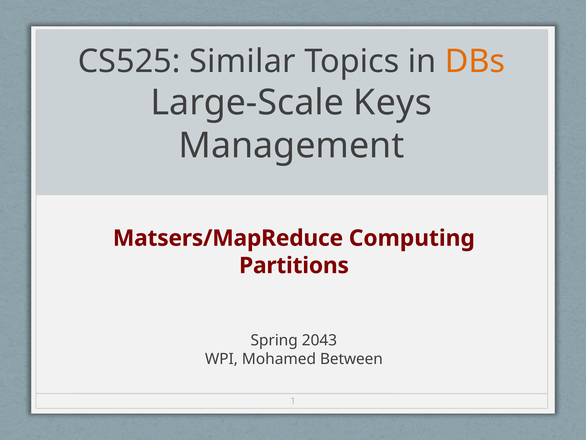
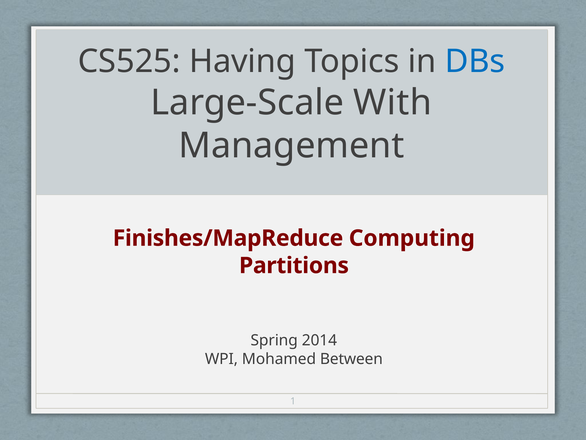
Similar: Similar -> Having (243, 61)
DBs colour: orange -> blue (475, 61)
Keys: Keys -> With (393, 102)
Matsers/MapReduce: Matsers/MapReduce -> Finishes/MapReduce (228, 238)
2043: 2043 -> 2014 (319, 340)
